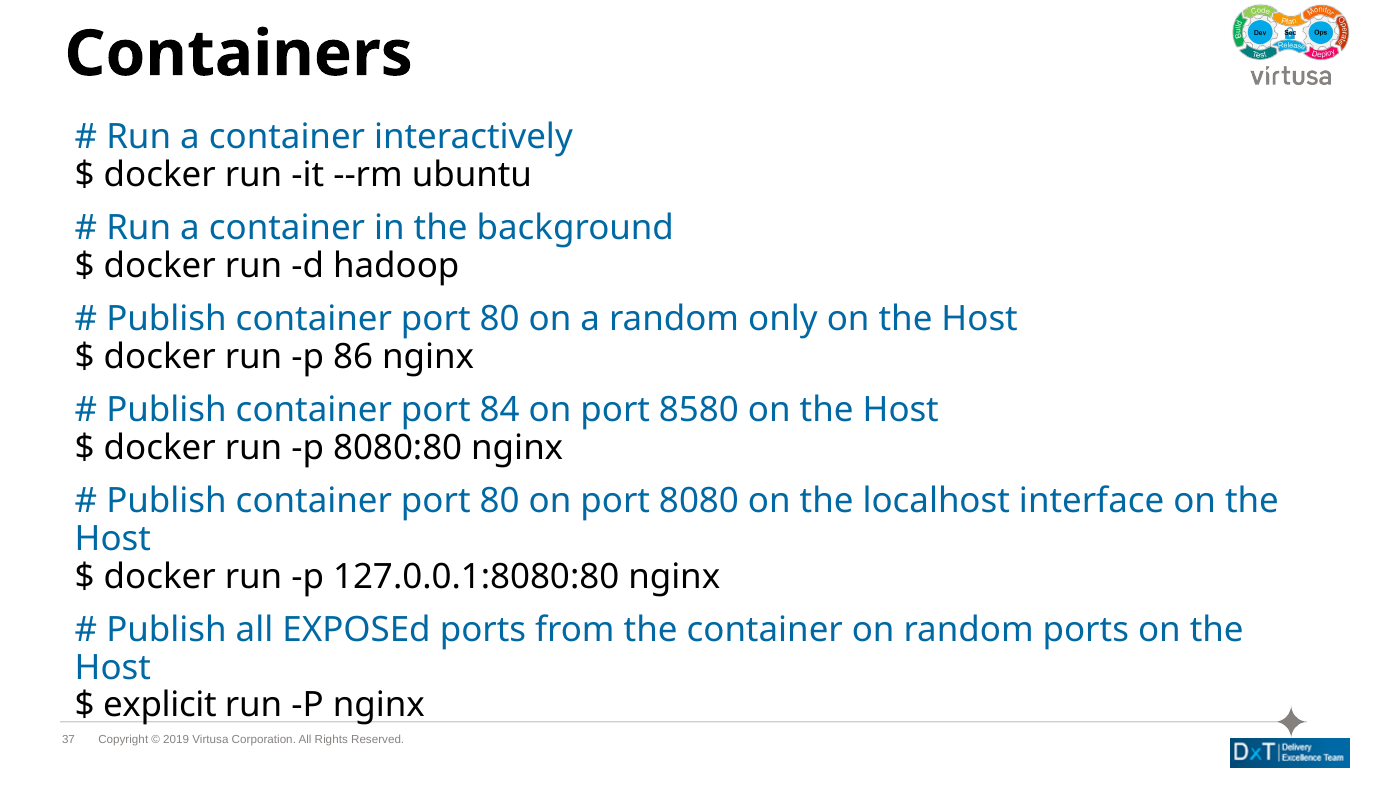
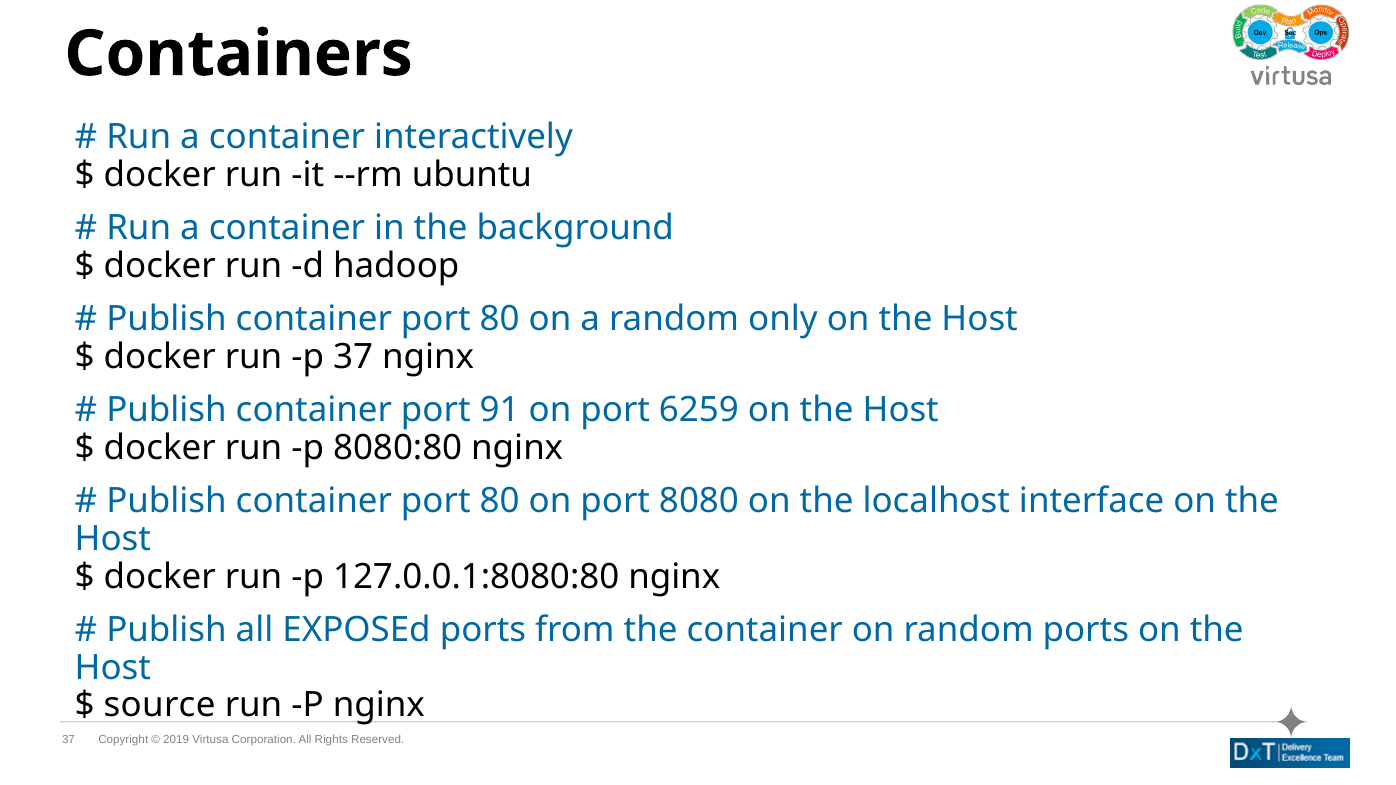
p 86: 86 -> 37 (353, 357)
84: 84 -> 91 (500, 410)
8580: 8580 -> 6259 (699, 410)
explicit: explicit -> source (160, 706)
